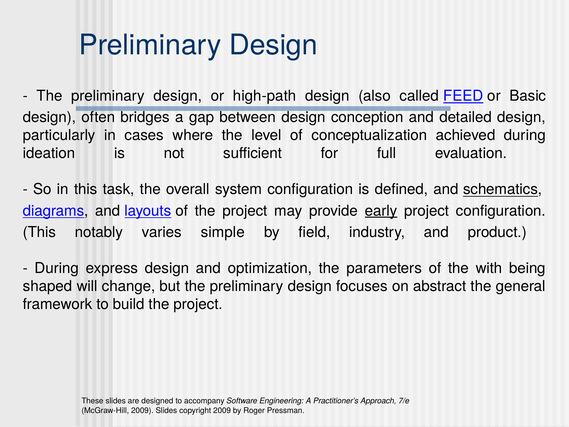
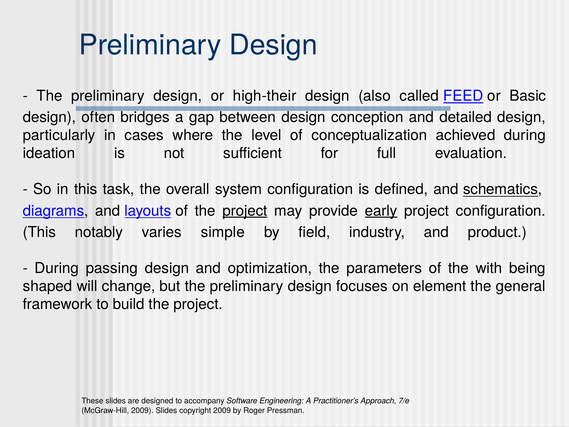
high-path: high-path -> high-their (265, 96)
project underline: none -> present (245, 211)
express: express -> passing (112, 268)
abstract: abstract -> element (440, 286)
